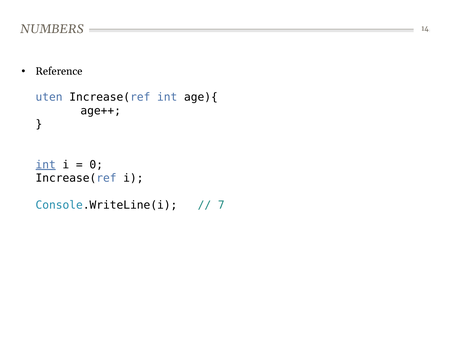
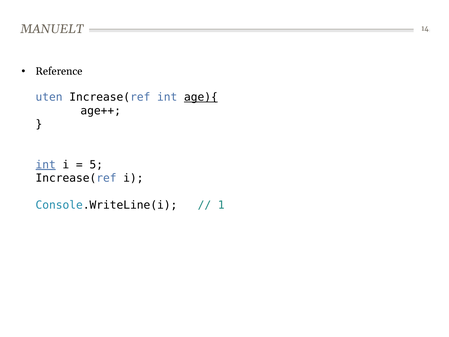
NUMBERS: NUMBERS -> MANUELT (52, 29)
age){ underline: none -> present (201, 97)
0: 0 -> 5 (96, 165)
7: 7 -> 1 (221, 205)
